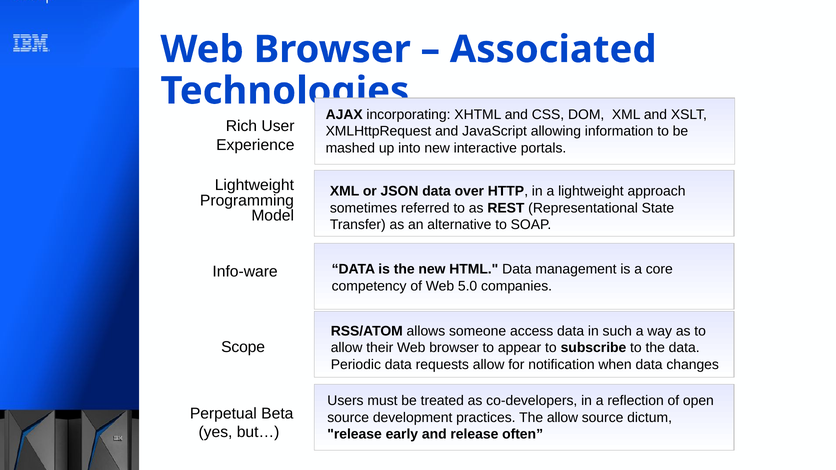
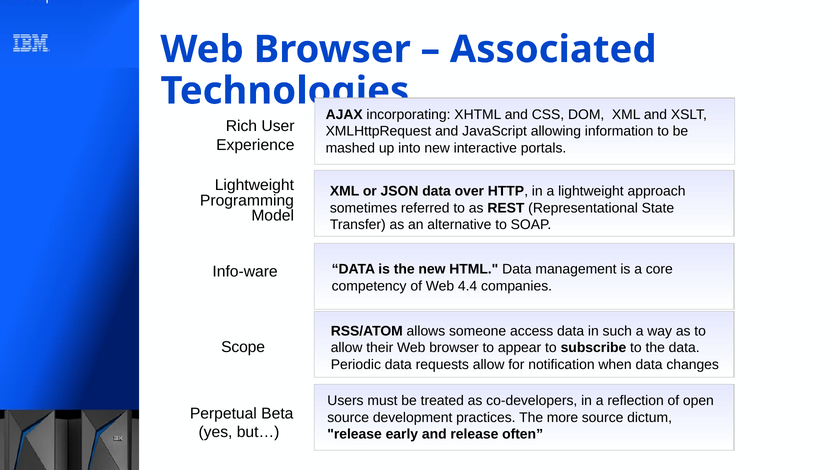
5.0: 5.0 -> 4.4 (468, 286)
The allow: allow -> more (563, 418)
